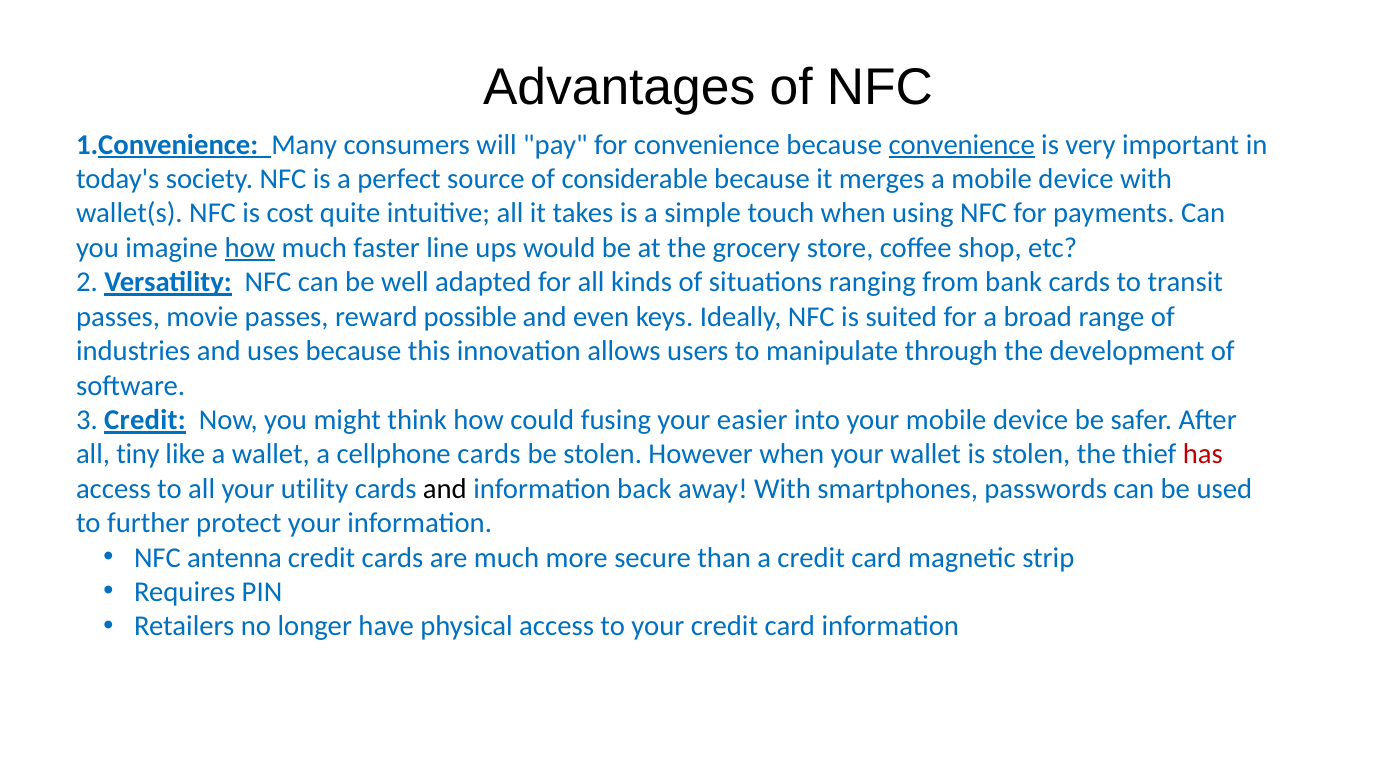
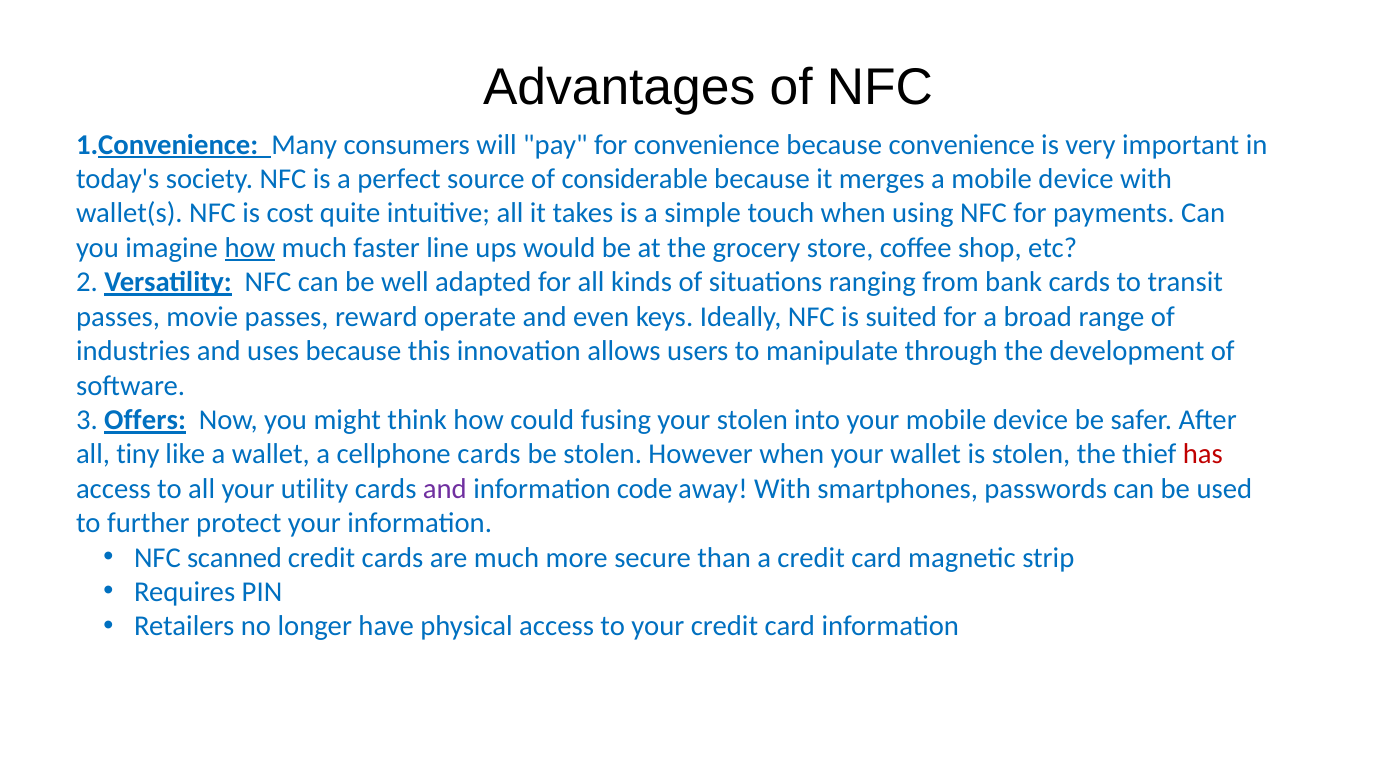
convenience underline: present -> none (962, 145)
possible: possible -> operate (470, 317)
3 Credit: Credit -> Offers (145, 420)
your easier: easier -> stolen (752, 420)
and colour: black -> purple (445, 489)
back: back -> code (645, 489)
antenna: antenna -> scanned (234, 558)
